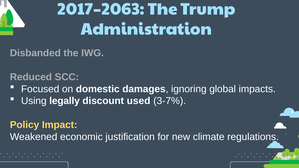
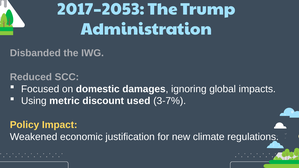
2017–2063: 2017–2063 -> 2017–2053 (101, 9)
legally: legally -> metric (64, 101)
